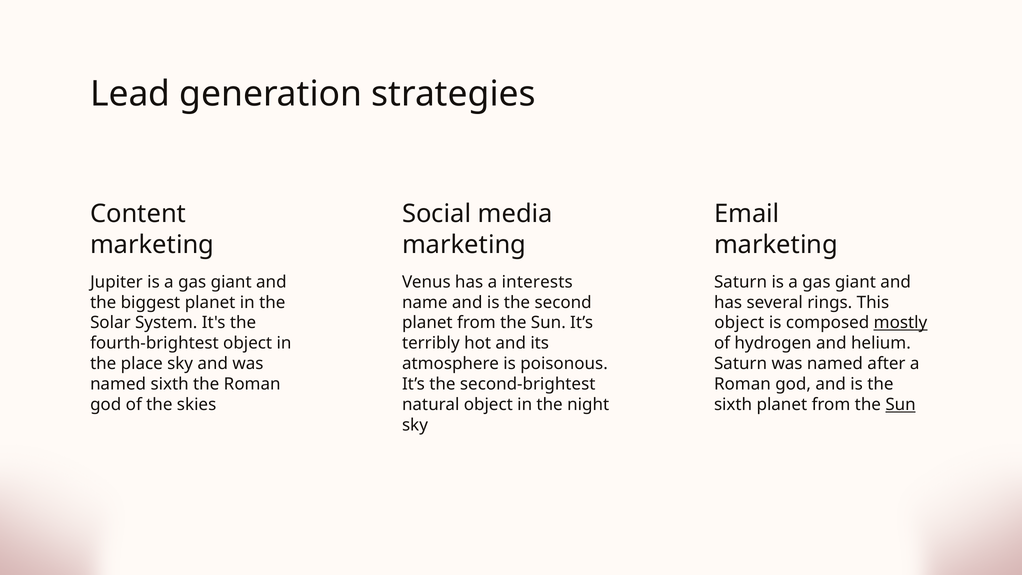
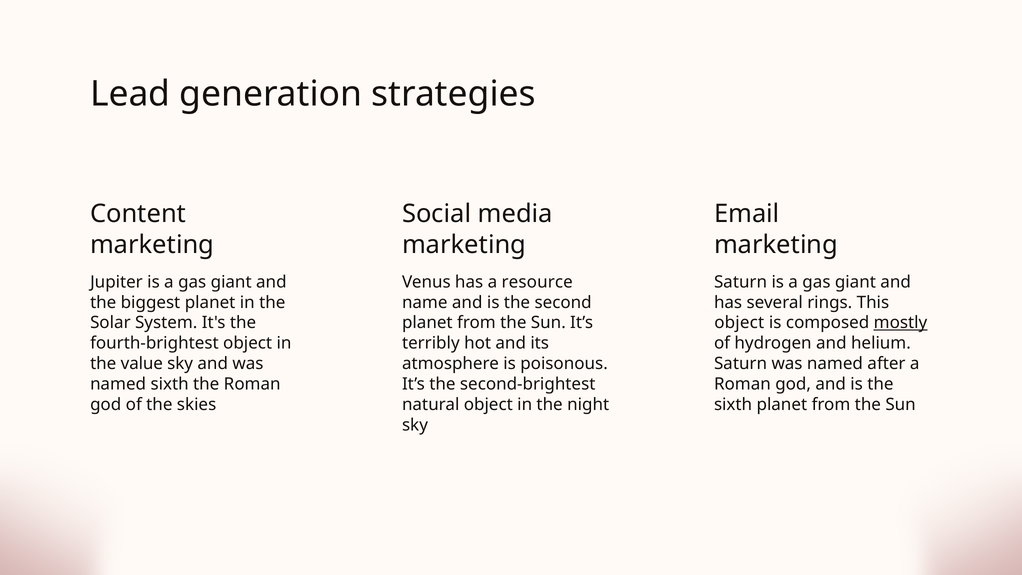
interests: interests -> resource (537, 282)
place: place -> value (142, 364)
Sun underline: present -> none (901, 405)
